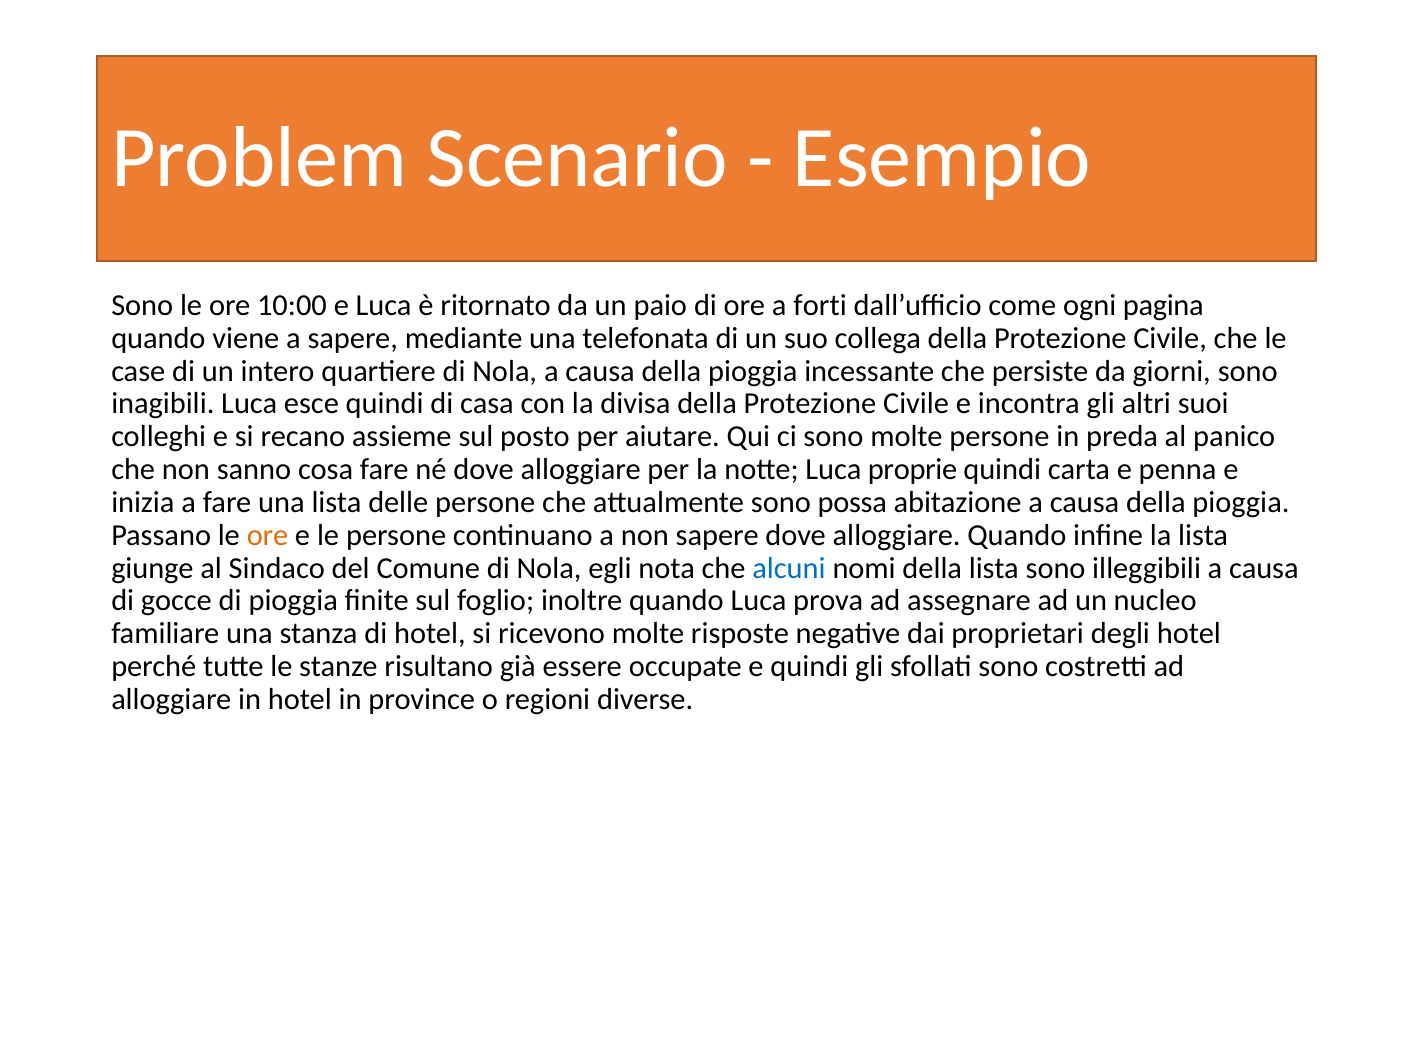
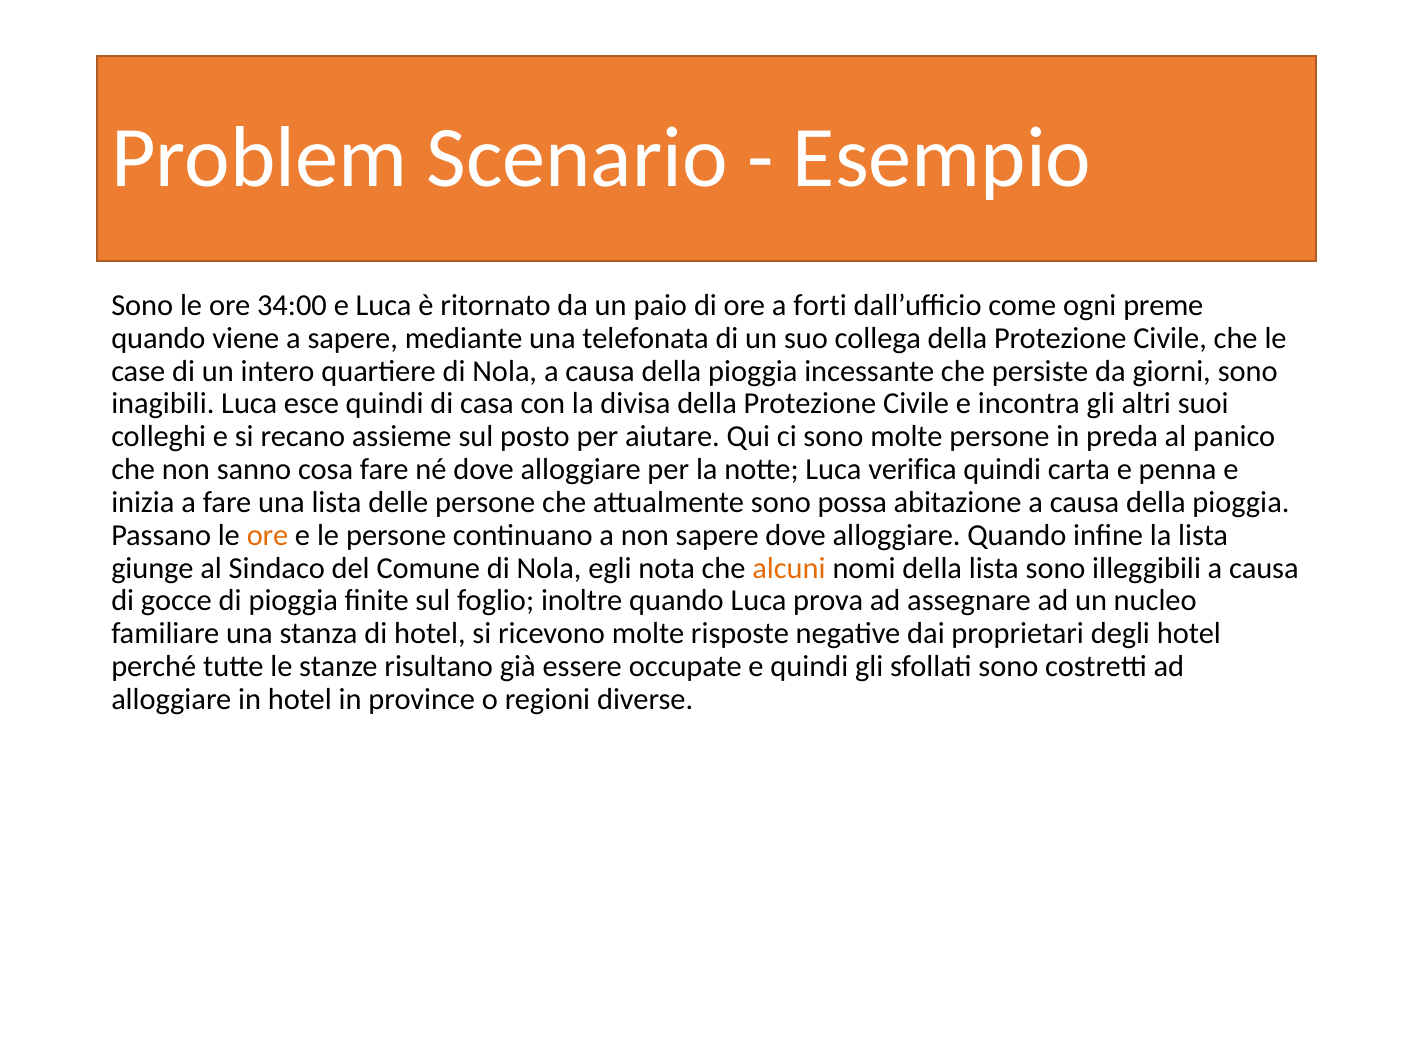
10:00: 10:00 -> 34:00 (292, 305)
pagina: pagina -> preme (1163, 305)
proprie: proprie -> verifica (913, 469)
alcuni colour: blue -> orange (789, 568)
